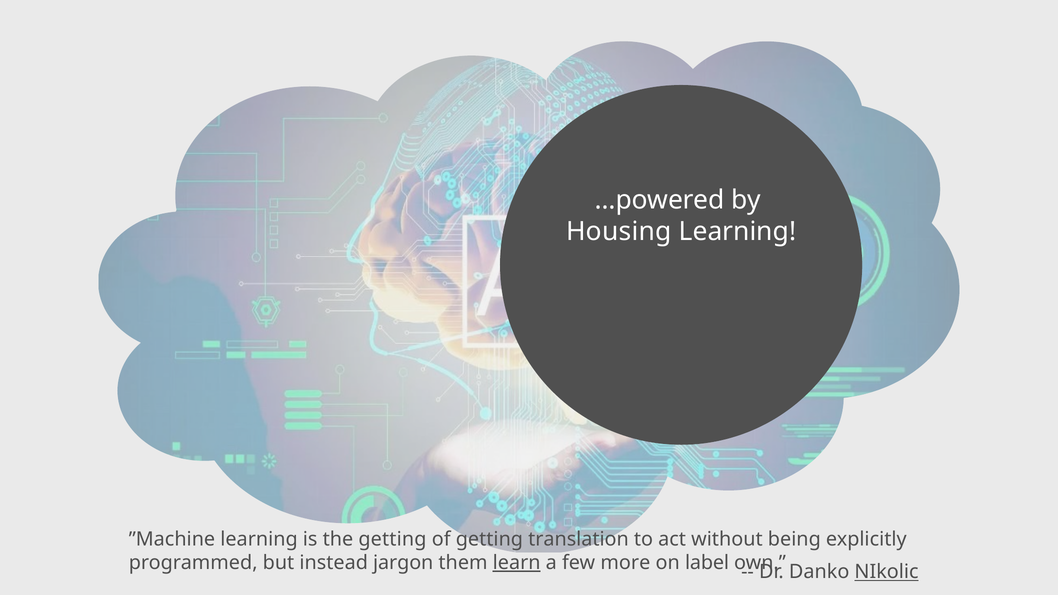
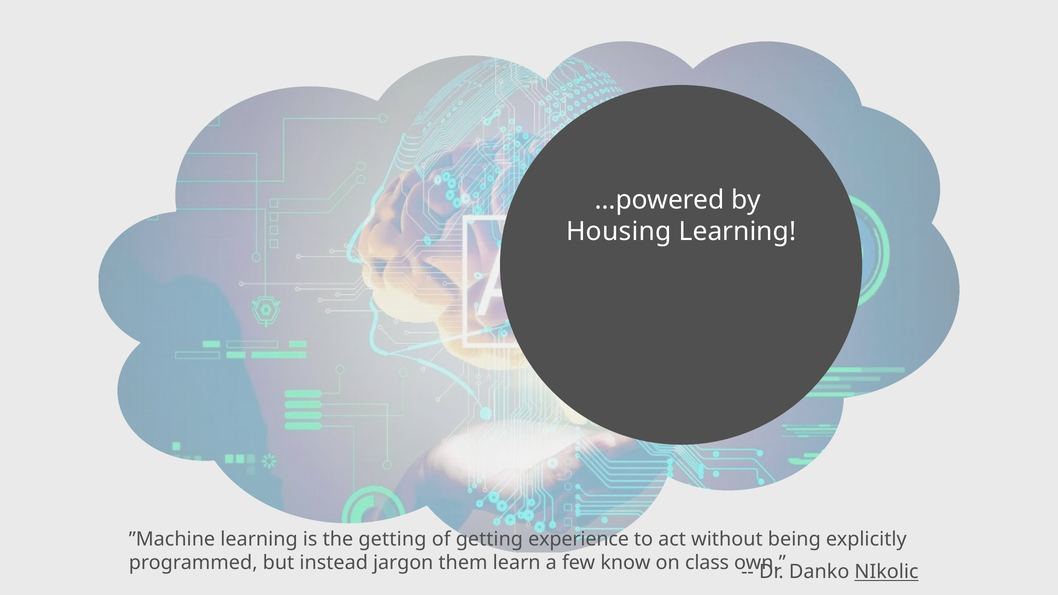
translation: translation -> experience (579, 539)
learn underline: present -> none (517, 563)
more: more -> know (625, 563)
label: label -> class (707, 563)
